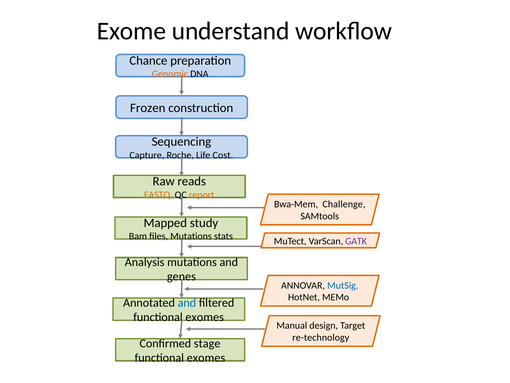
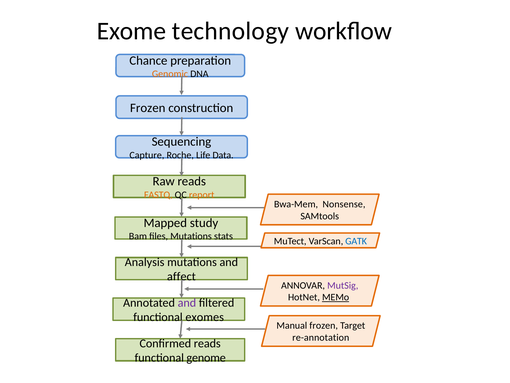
understand: understand -> technology (231, 31)
Cost: Cost -> Data (223, 155)
Challenge: Challenge -> Nonsense (344, 204)
GATK colour: purple -> blue (356, 241)
genes: genes -> affect (181, 276)
MutSig colour: blue -> purple (343, 285)
MEMo underline: none -> present (336, 297)
and colour: blue -> purple (187, 302)
Manual design: design -> frozen (324, 325)
re-technology: re-technology -> re-annotation (321, 337)
Confirmed stage: stage -> reads (207, 343)
exomes: exomes -> genome (206, 357)
